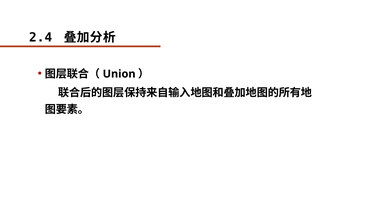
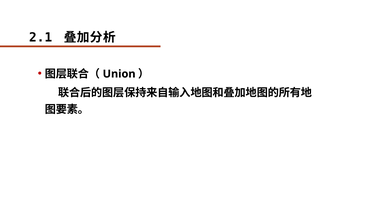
2.4: 2.4 -> 2.1 (41, 37)
